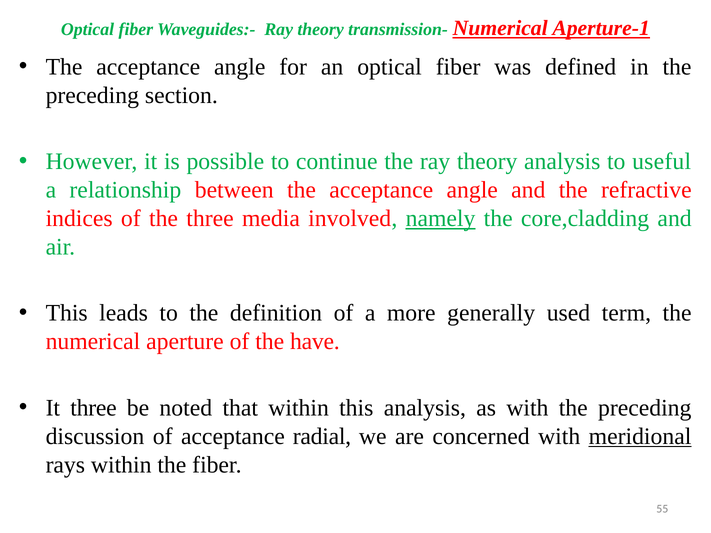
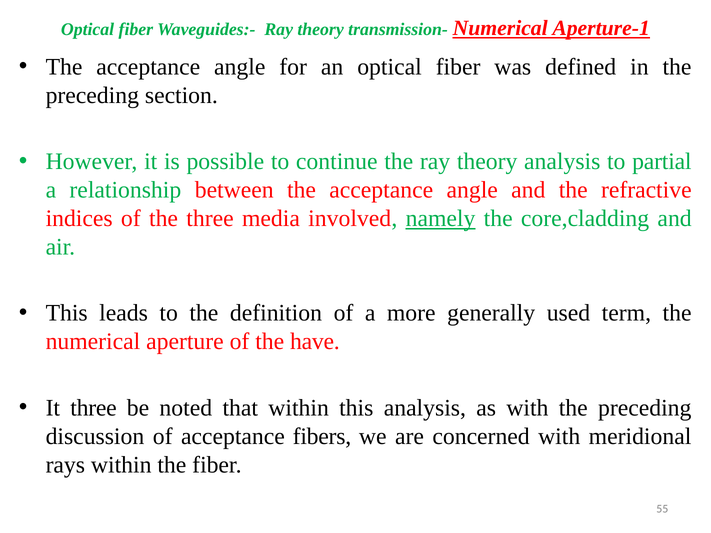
useful: useful -> partial (662, 162)
radial: radial -> fibers (322, 436)
meridional underline: present -> none (640, 436)
